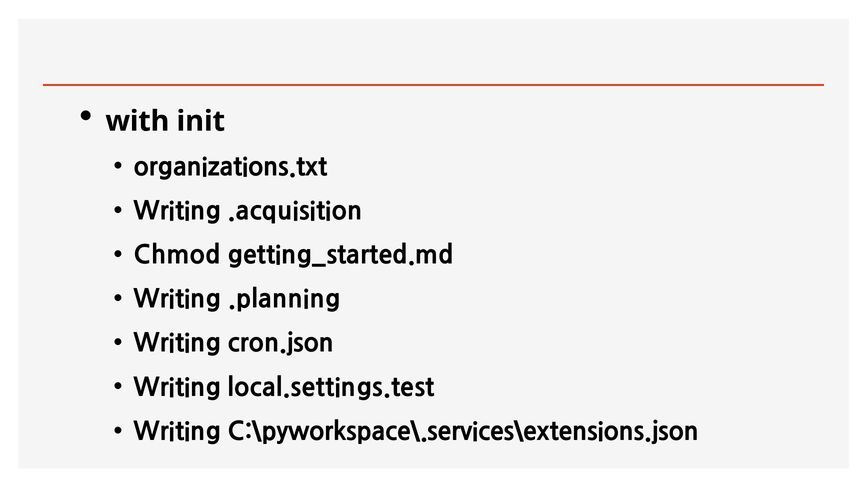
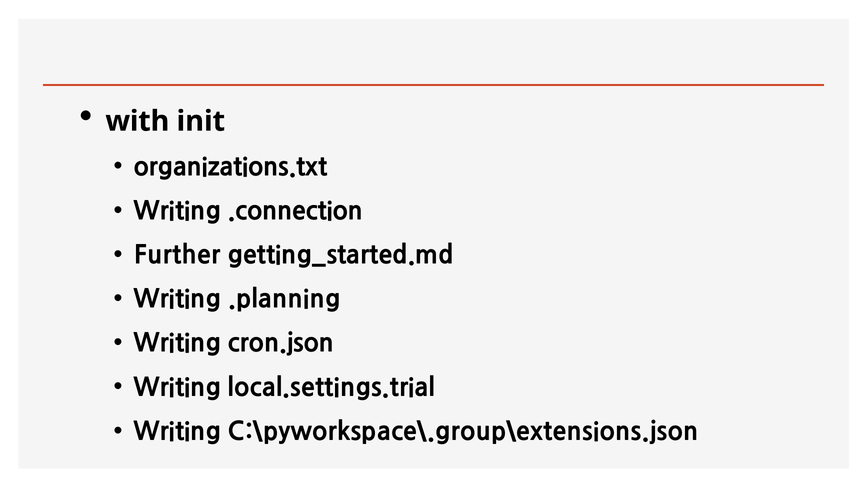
.acquisition: .acquisition -> .connection (295, 212)
Chmod: Chmod -> Further (177, 256)
local.settings.test: local.settings.test -> local.settings.trial (331, 388)
C:\pyworkspace\.services\extensions.json: C:\pyworkspace\.services\extensions.json -> C:\pyworkspace\.group\extensions.json (463, 432)
